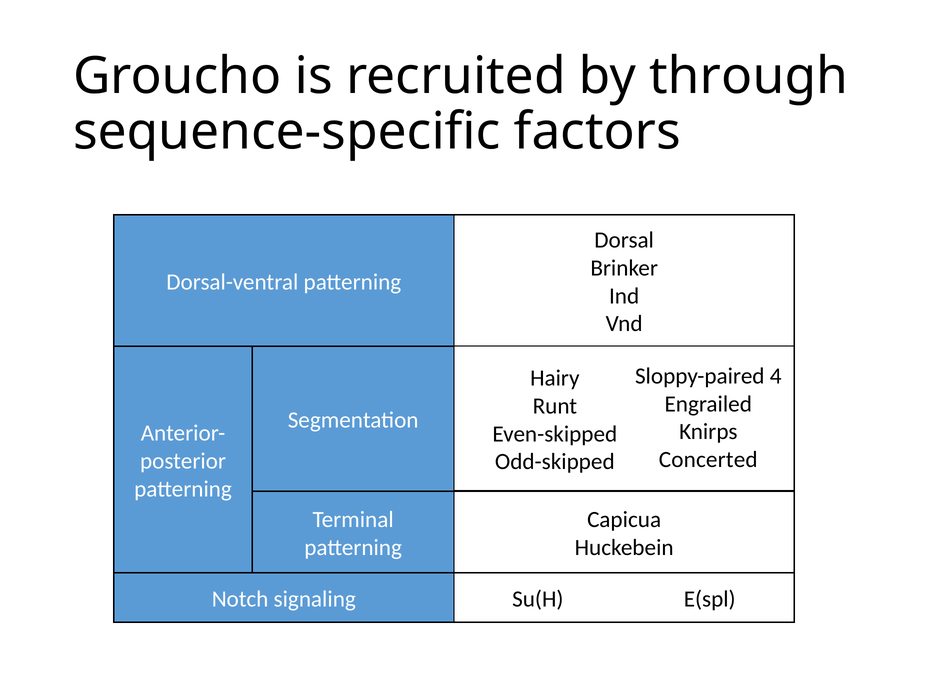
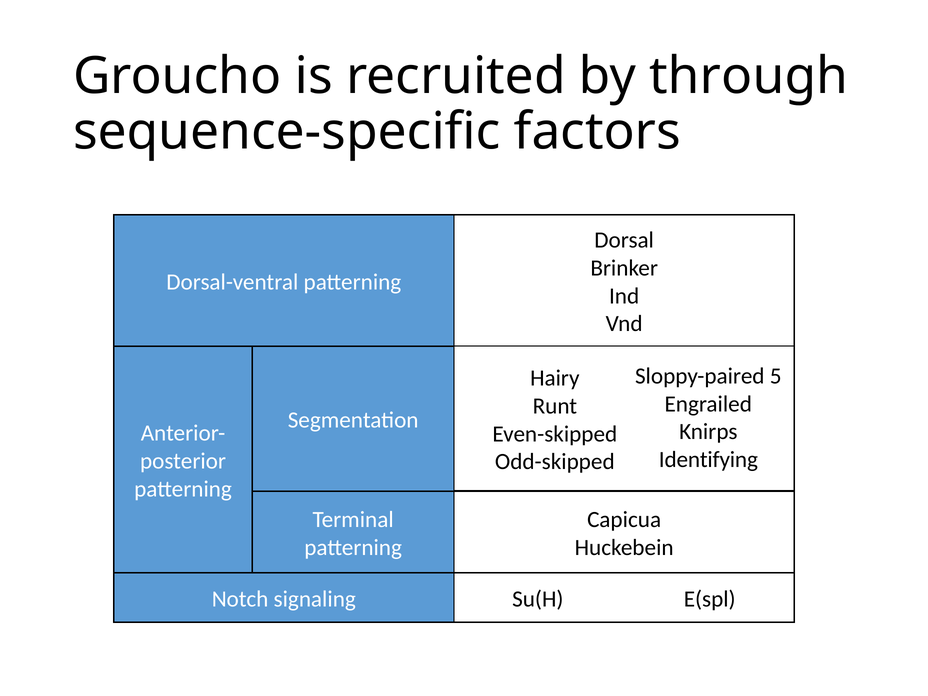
4: 4 -> 5 (776, 376)
Concerted: Concerted -> Identifying (708, 460)
